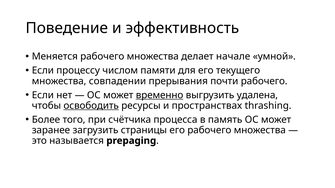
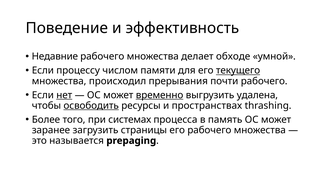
Меняется: Меняется -> Недавние (55, 57)
начале: начале -> обходе (233, 57)
текущего underline: none -> present (238, 71)
совпадении: совпадении -> происходил (118, 81)
нет underline: none -> present (64, 95)
счётчика: счётчика -> системах (130, 120)
